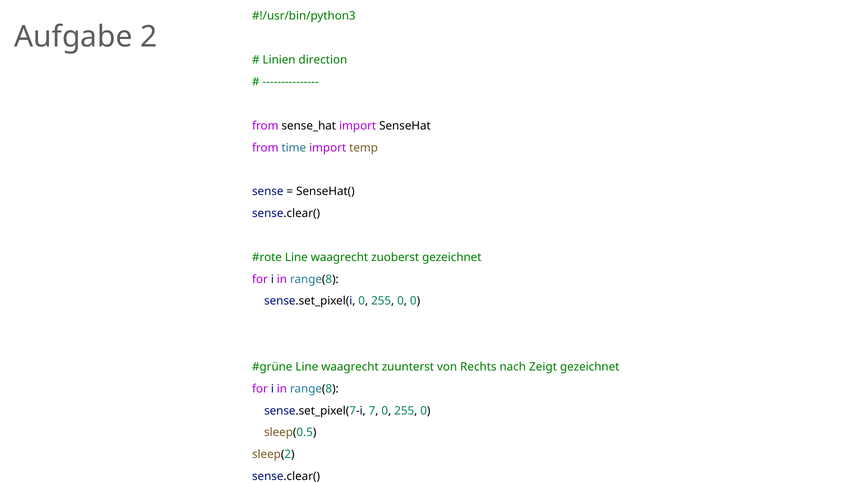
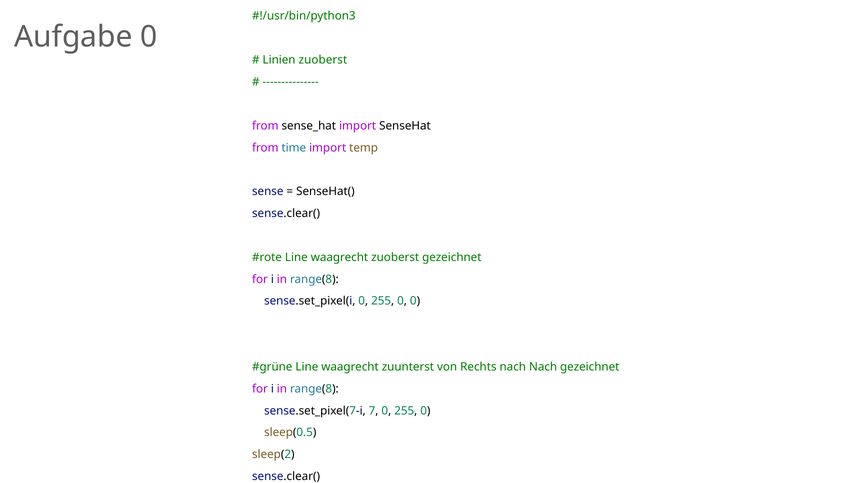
Aufgabe 2: 2 -> 0 (149, 37)
Linien direction: direction -> zuoberst (323, 60)
nach Zeigt: Zeigt -> Nach (543, 367)
